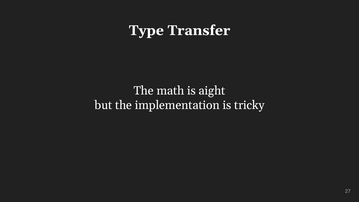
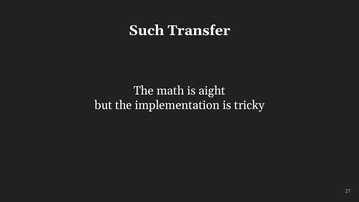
Type: Type -> Such (146, 30)
